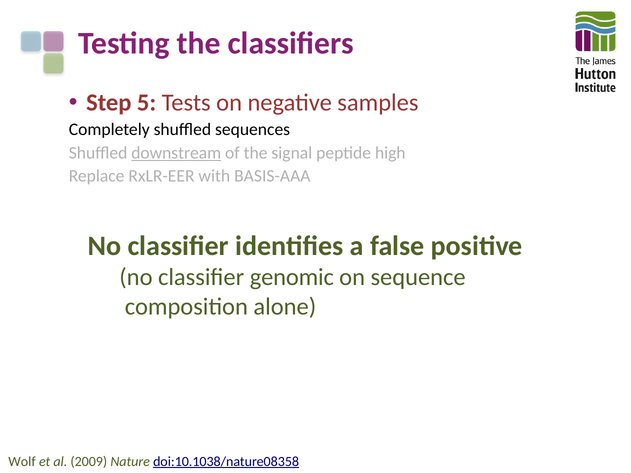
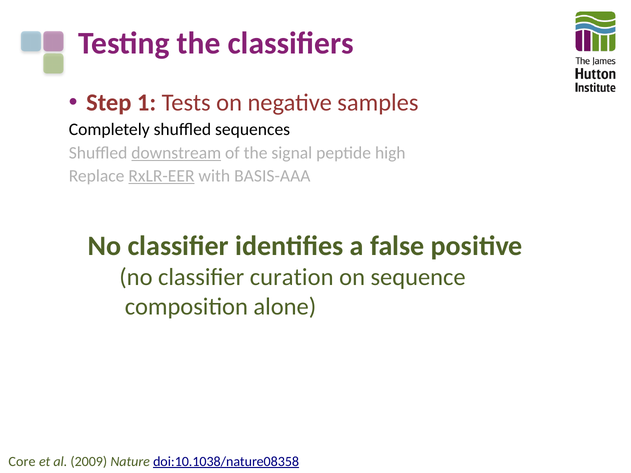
5: 5 -> 1 (147, 103)
RxLR-EER underline: none -> present (161, 176)
genomic: genomic -> curation (292, 277)
Wolf: Wolf -> Core (22, 462)
